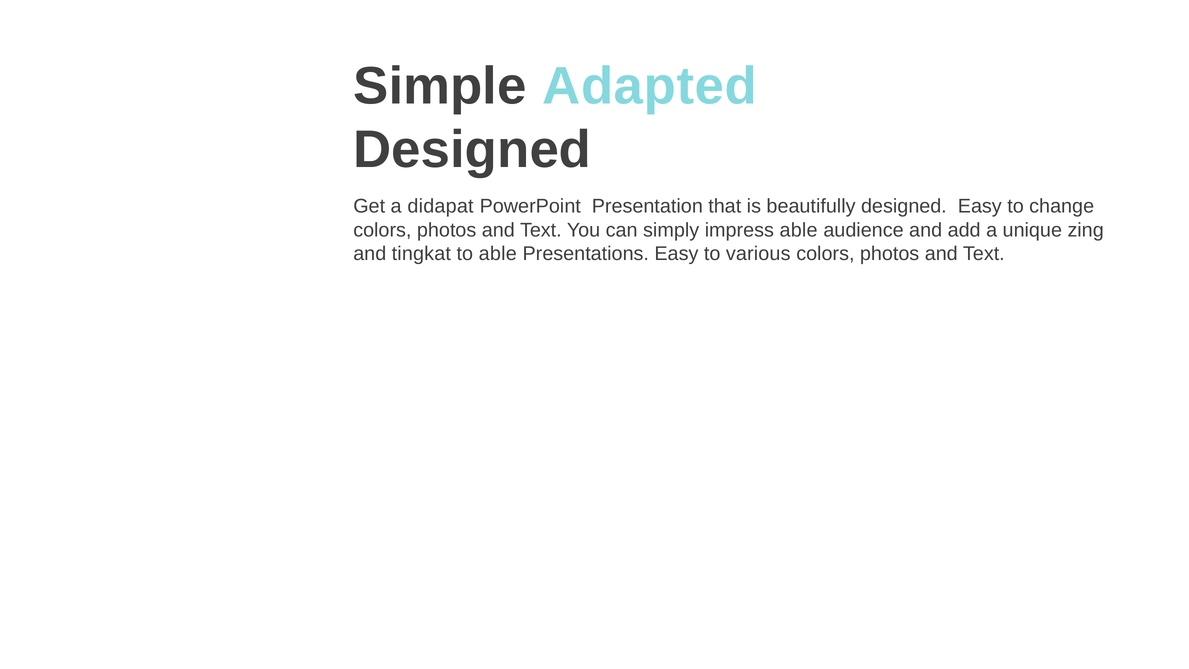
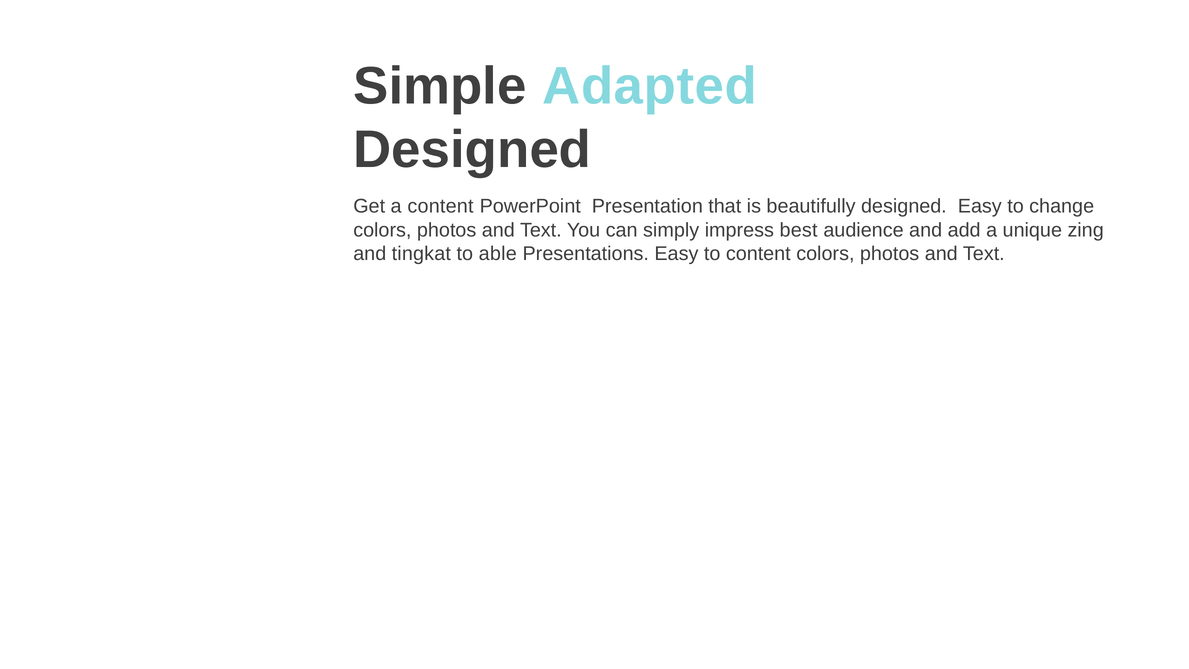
a didapat: didapat -> content (441, 206)
impress able: able -> best (799, 230)
to various: various -> content (758, 254)
